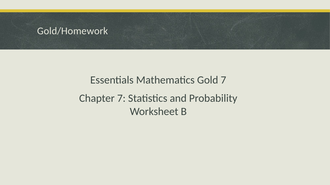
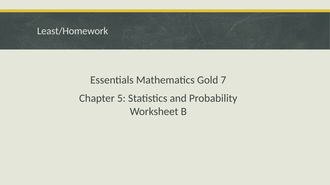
Gold/Homework: Gold/Homework -> Least/Homework (73, 31)
Chapter 7: 7 -> 5 (121, 99)
